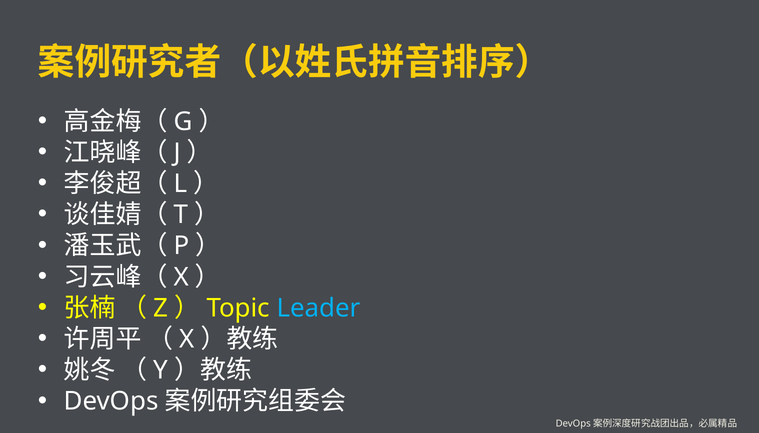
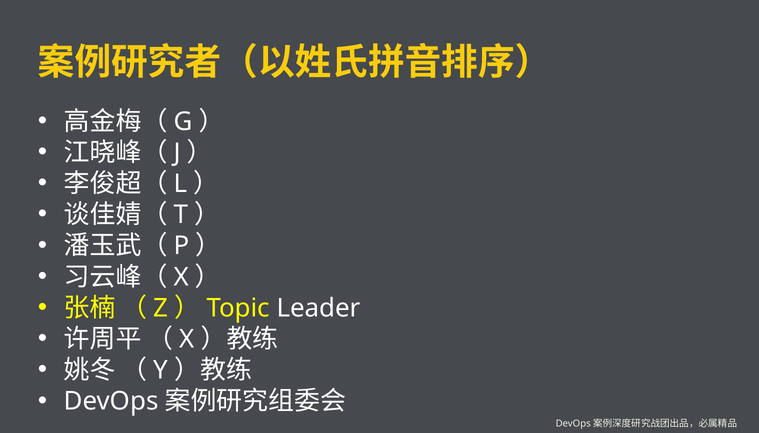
Leader colour: light blue -> white (318, 308)
